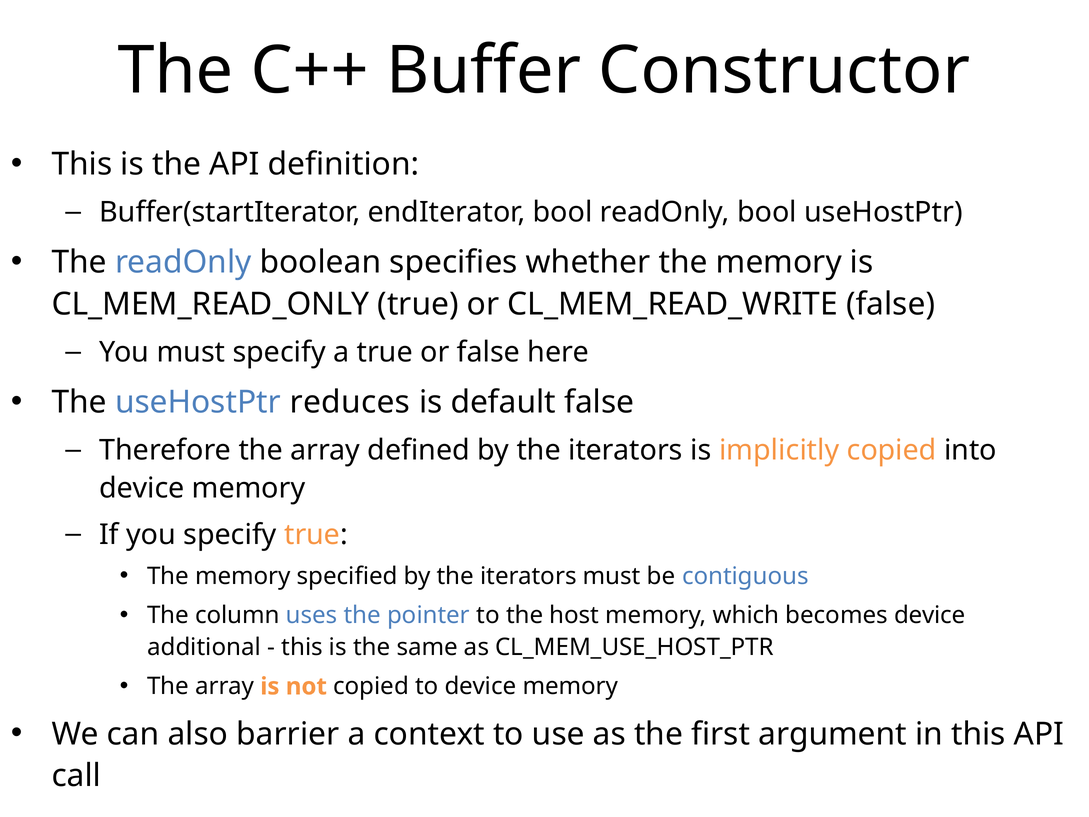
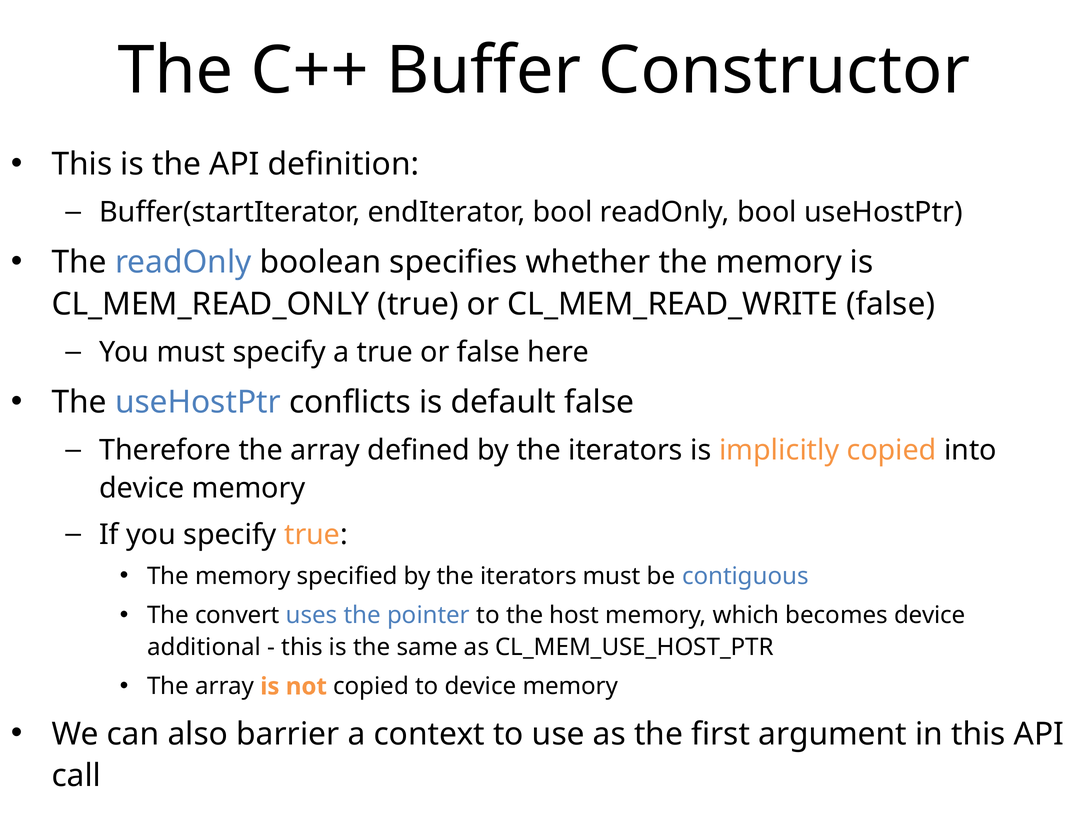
reduces: reduces -> conflicts (350, 402)
column: column -> convert (237, 615)
